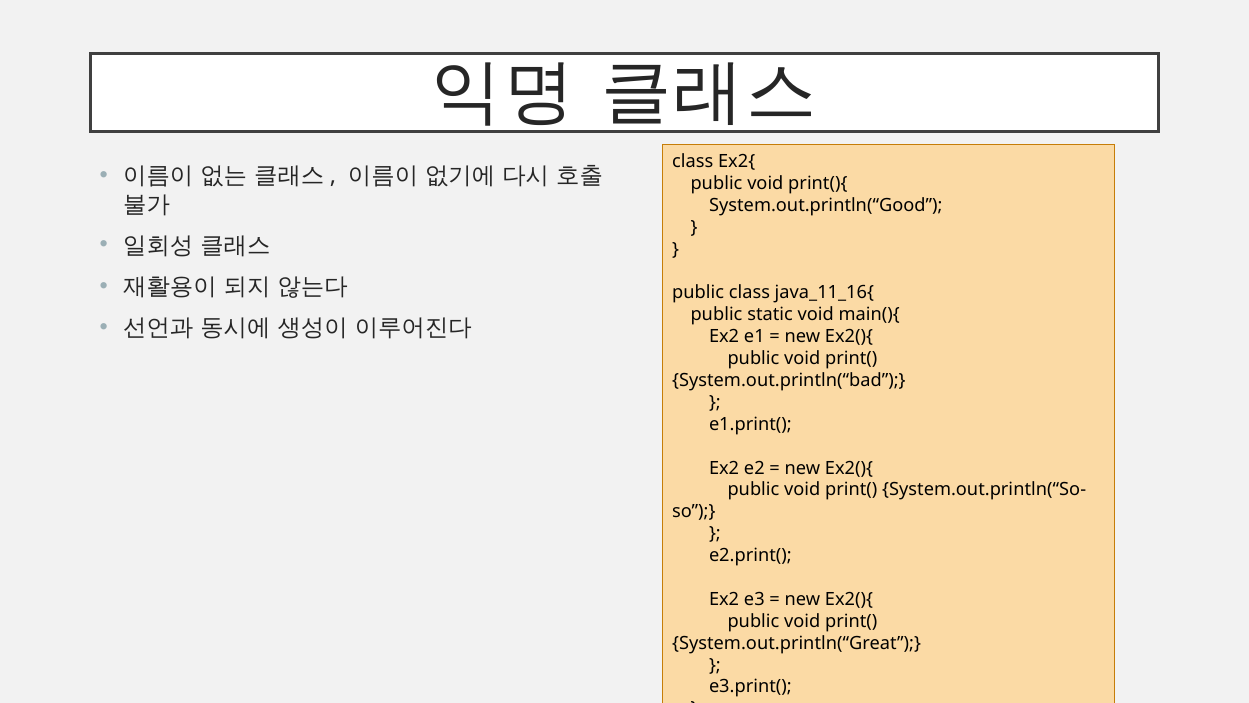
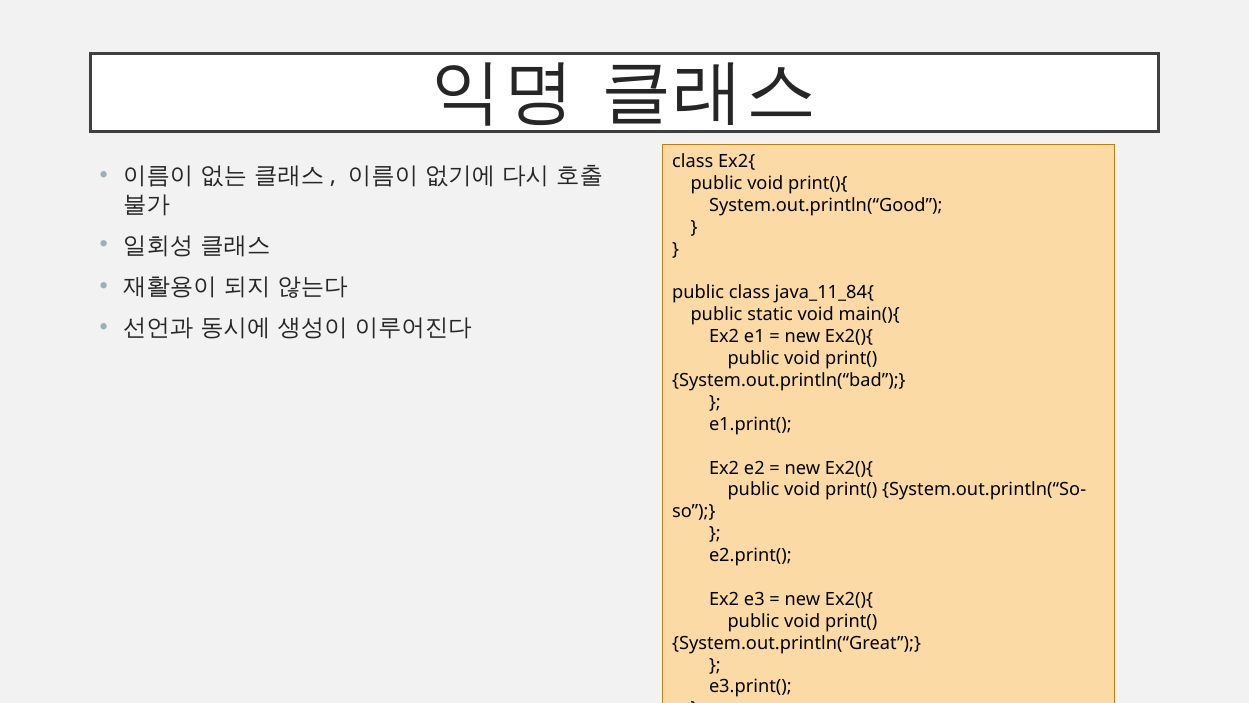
java_11_16{: java_11_16{ -> java_11_84{ (824, 293)
